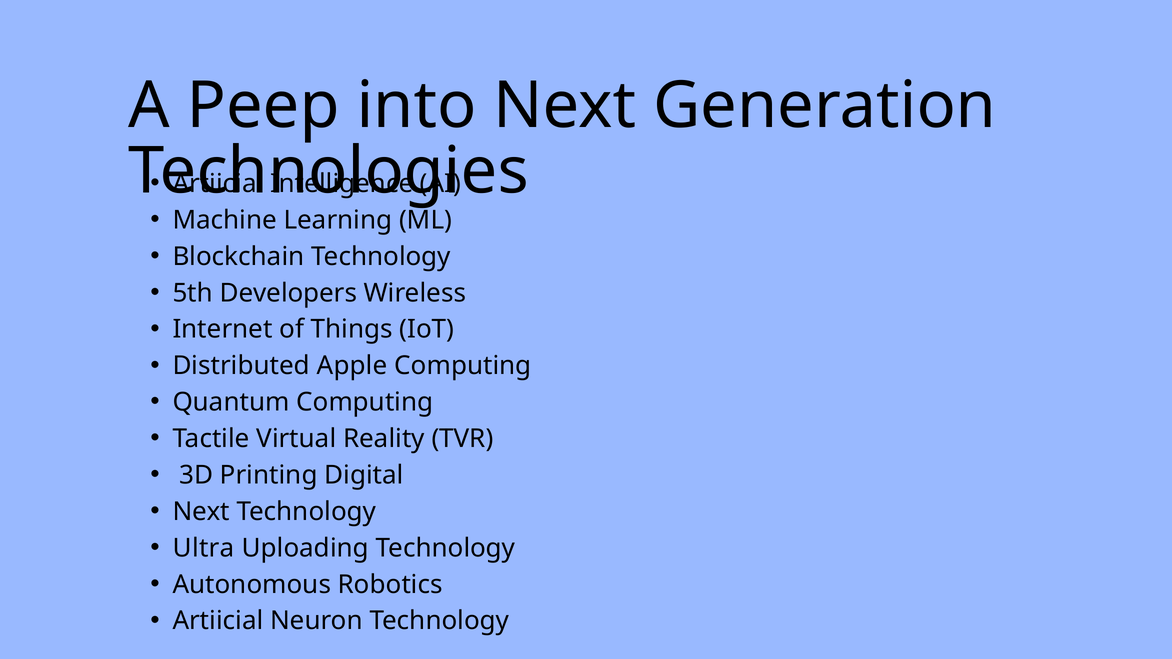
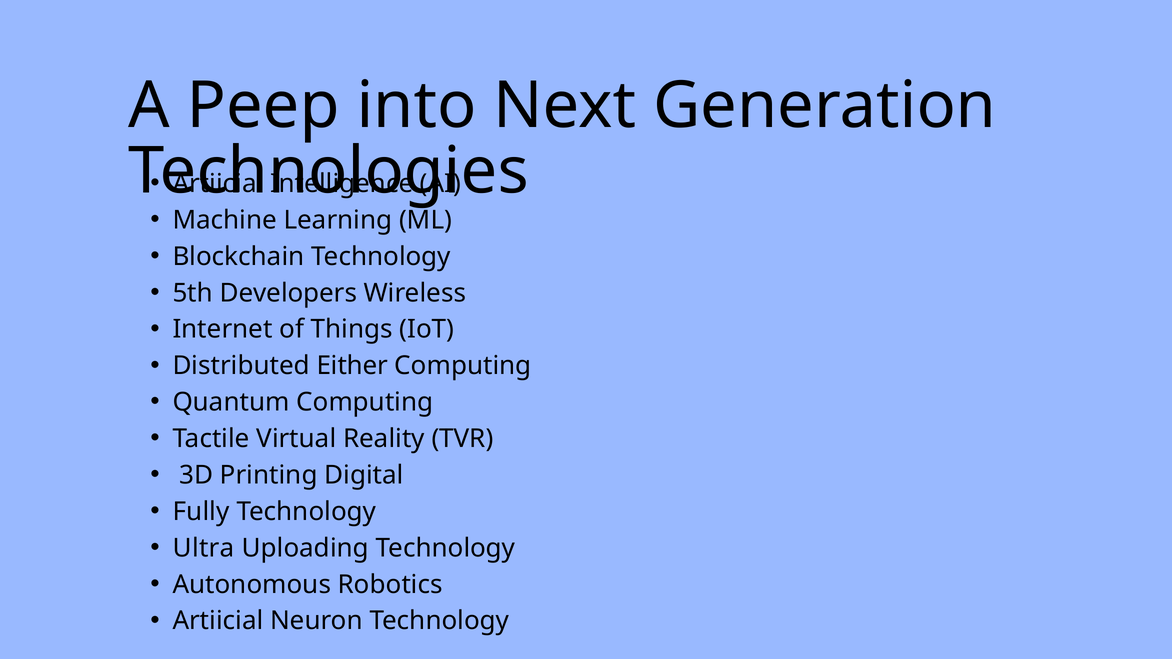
Apple: Apple -> Either (352, 366)
Next: Next -> Fully (201, 512)
